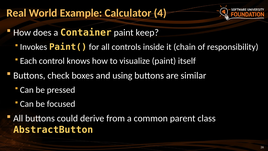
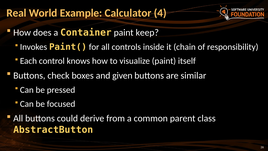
using: using -> given (122, 75)
